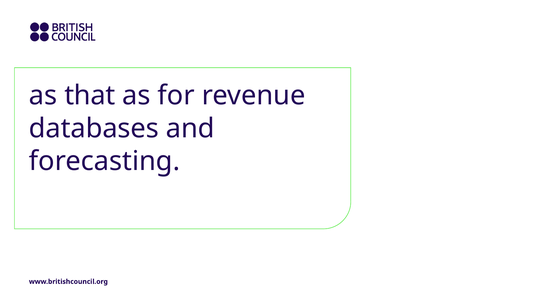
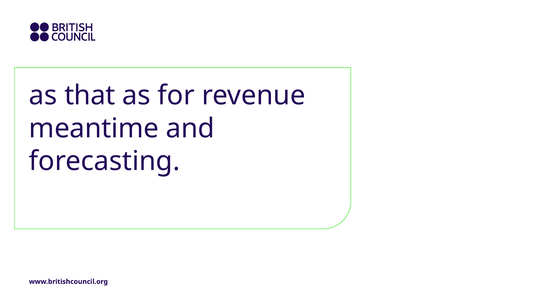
databases: databases -> meantime (94, 128)
